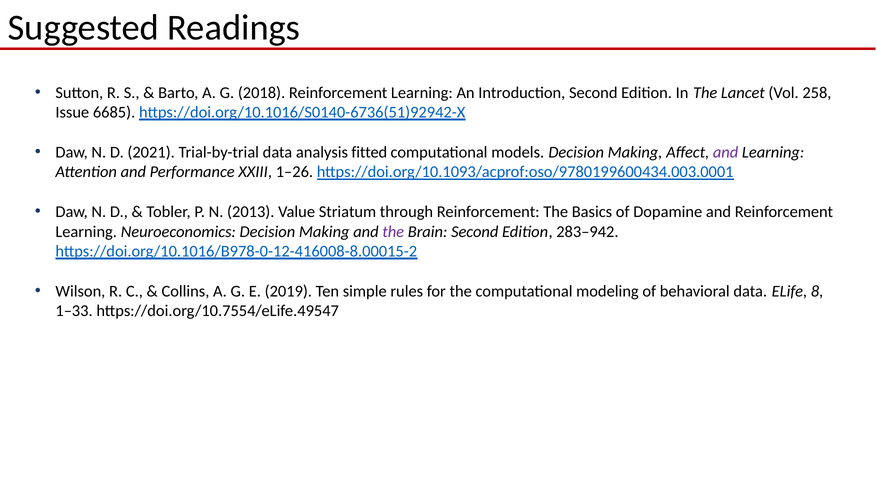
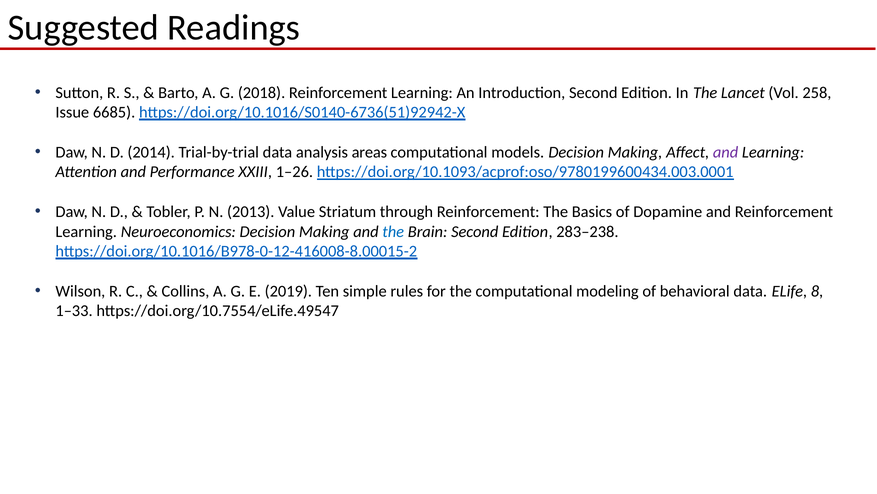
2021: 2021 -> 2014 (151, 152)
fitted: fitted -> areas (369, 152)
the colour: purple -> blue (393, 231)
283–942: 283–942 -> 283–238 (587, 231)
